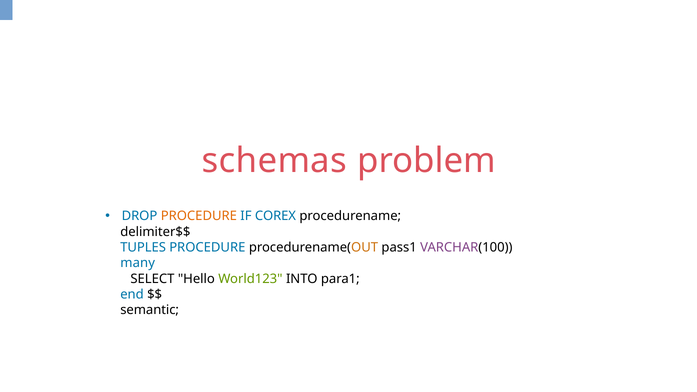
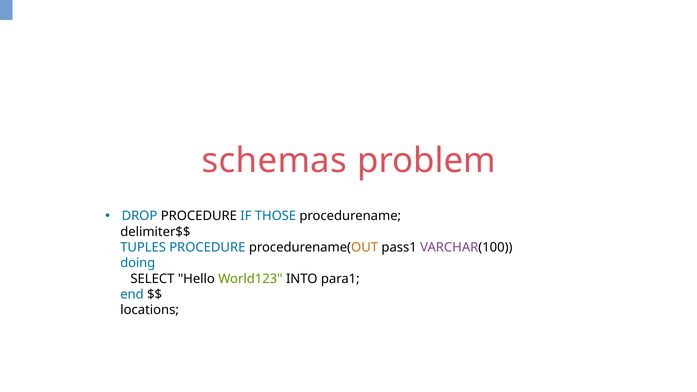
PROCEDURE colour: orange -> black (199, 216)
COREX: COREX -> THOSE (275, 216)
many: many -> doing (138, 263)
semantic: semantic -> locations (150, 310)
